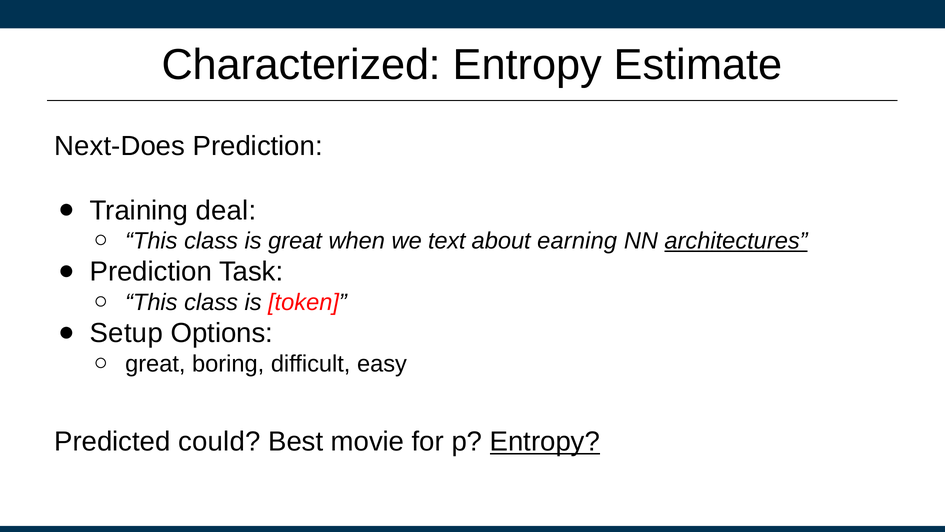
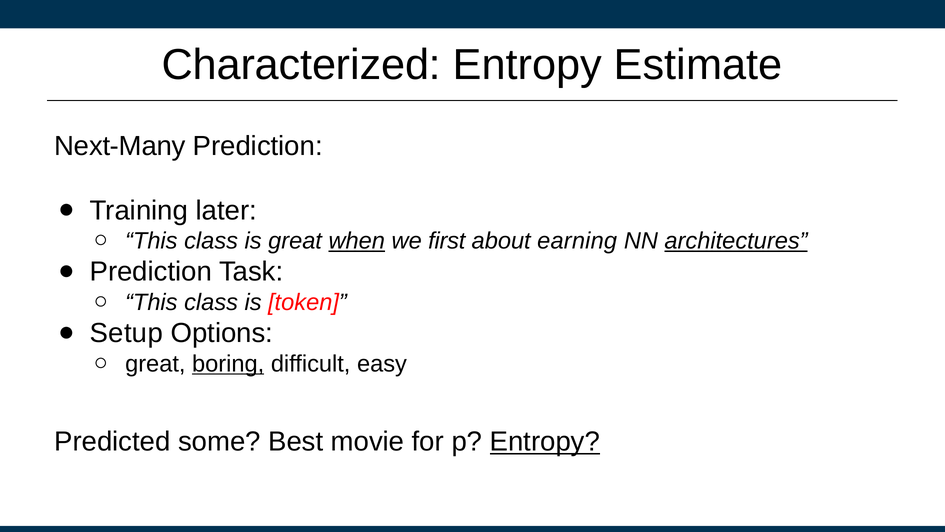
Next-Does: Next-Does -> Next-Many (120, 146)
deal: deal -> later (226, 210)
when underline: none -> present (357, 241)
text: text -> first (447, 241)
boring underline: none -> present (228, 364)
could: could -> some (219, 441)
